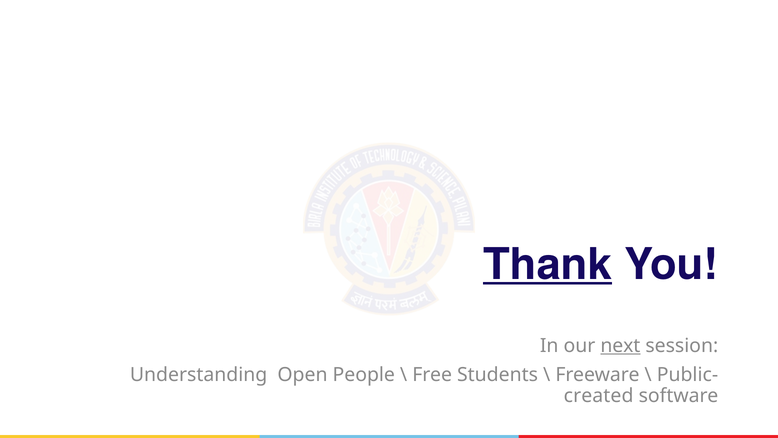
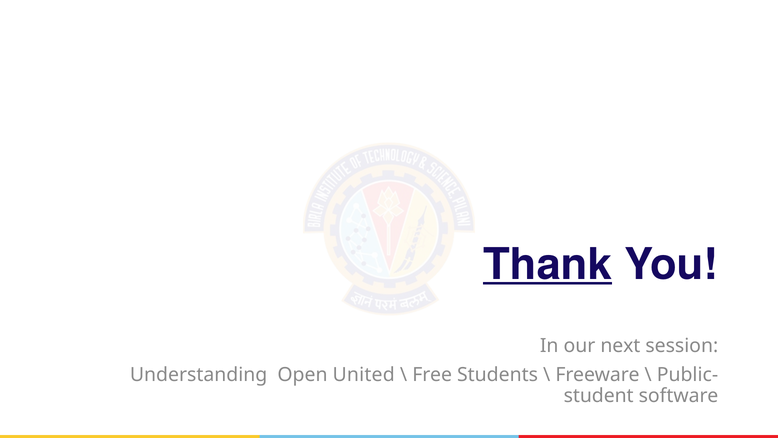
next underline: present -> none (620, 345)
People: People -> United (364, 375)
created: created -> student (599, 396)
